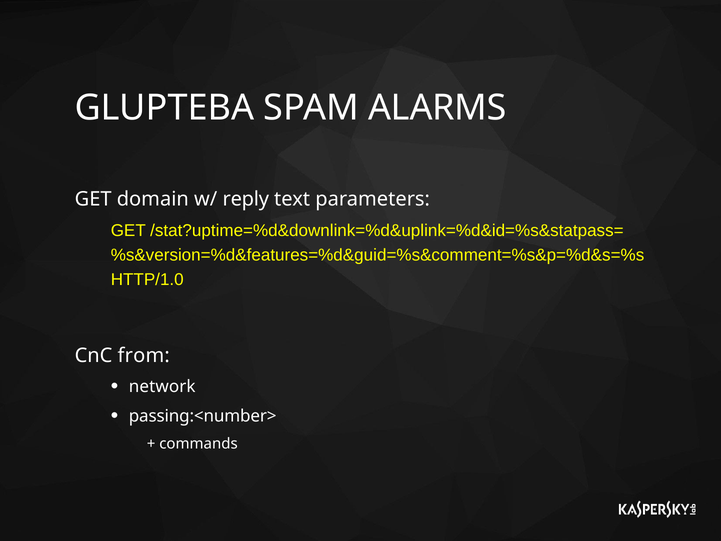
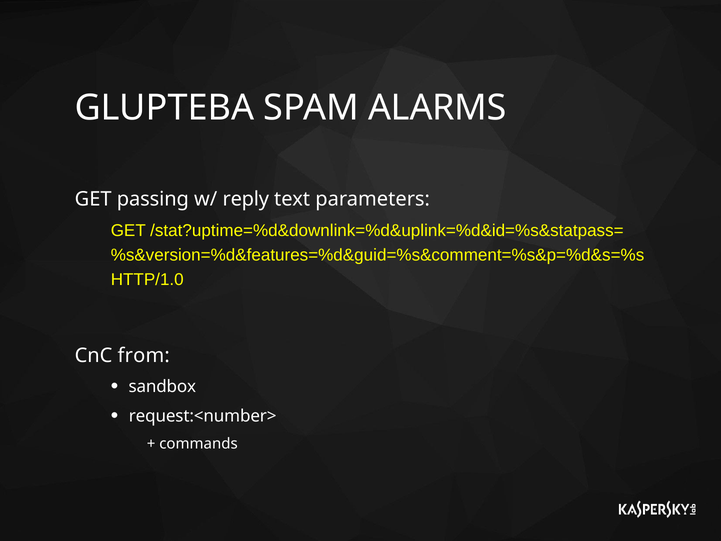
domain: domain -> passing (153, 199)
network: network -> sandbox (162, 387)
passing:<number>: passing:<number> -> request:<number> (203, 416)
